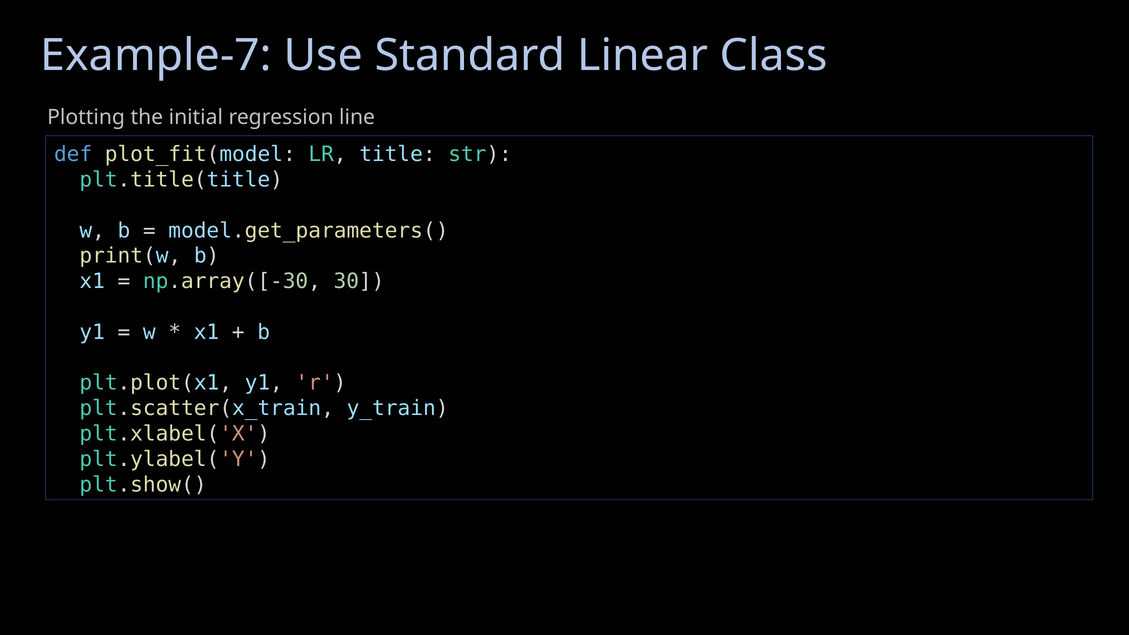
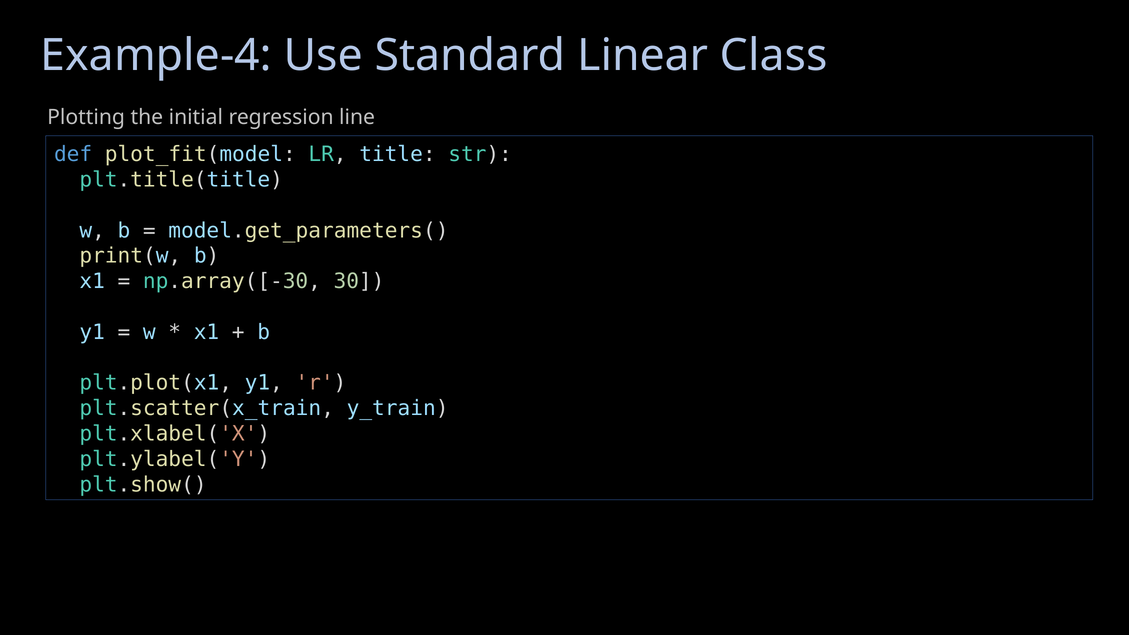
Example-7: Example-7 -> Example-4 (156, 55)
